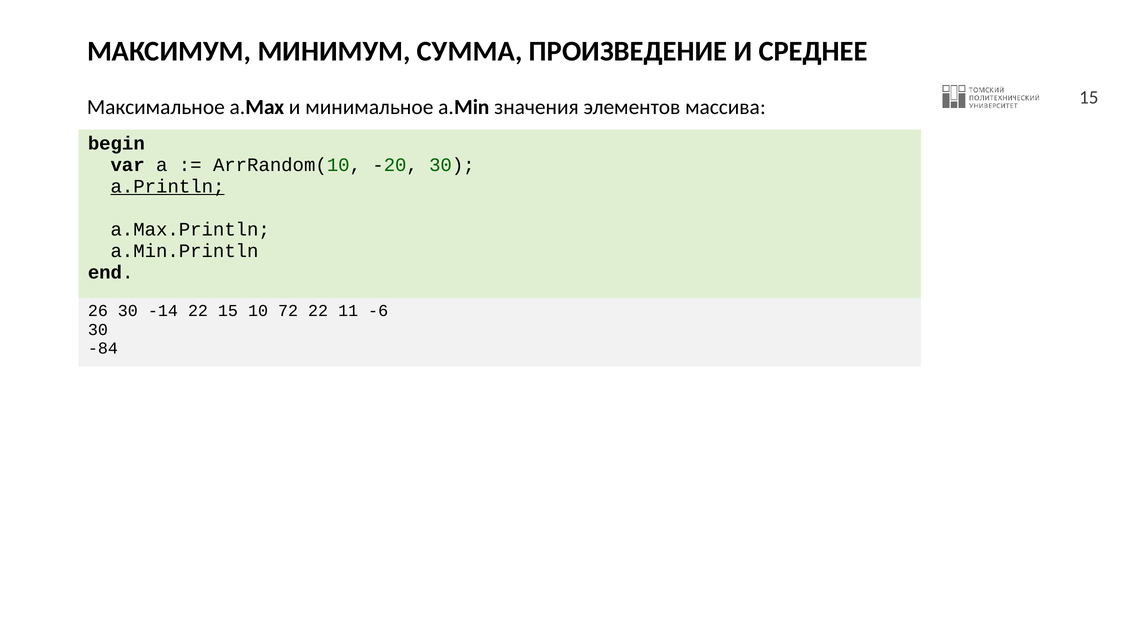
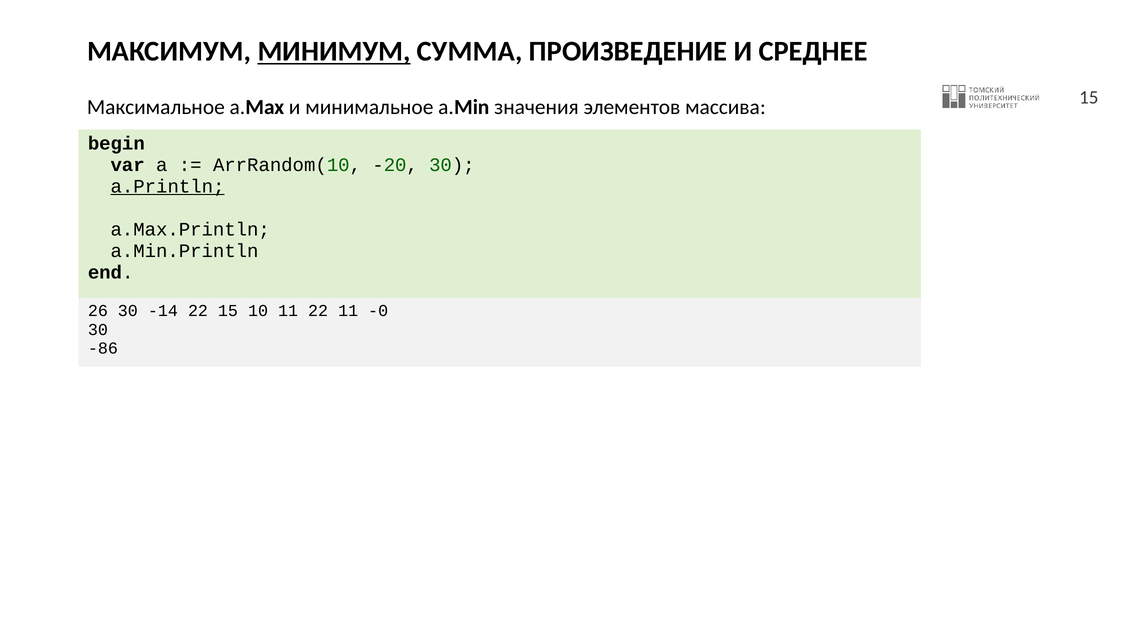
МИНИМУМ underline: none -> present (334, 51)
10 72: 72 -> 11 (288, 310)
-6: -6 -> -0 (378, 310)
-84: -84 -> -86 (103, 348)
